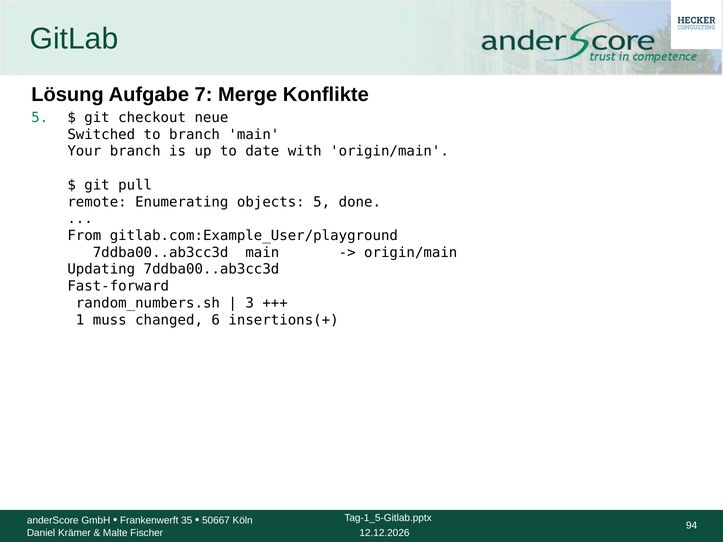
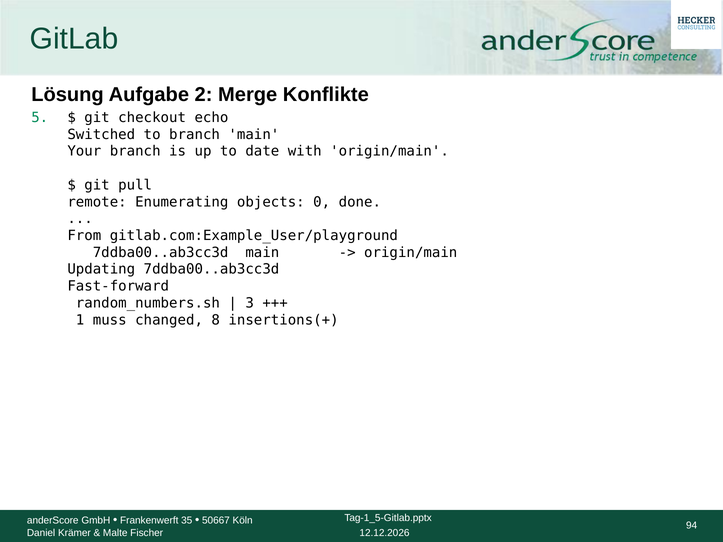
7: 7 -> 2 (204, 95)
neue: neue -> echo (211, 118)
objects 5: 5 -> 0 (322, 202)
6: 6 -> 8 (216, 320)
